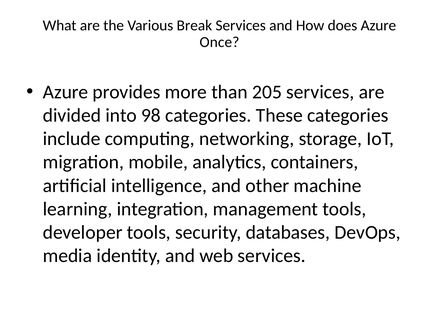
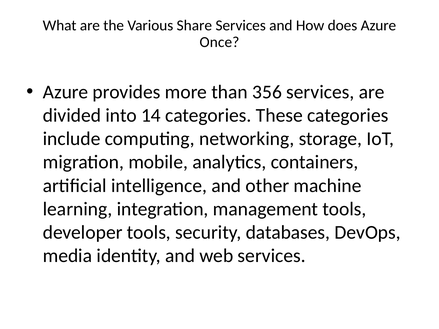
Break: Break -> Share (194, 26)
205: 205 -> 356 (267, 92)
98: 98 -> 14 (151, 116)
